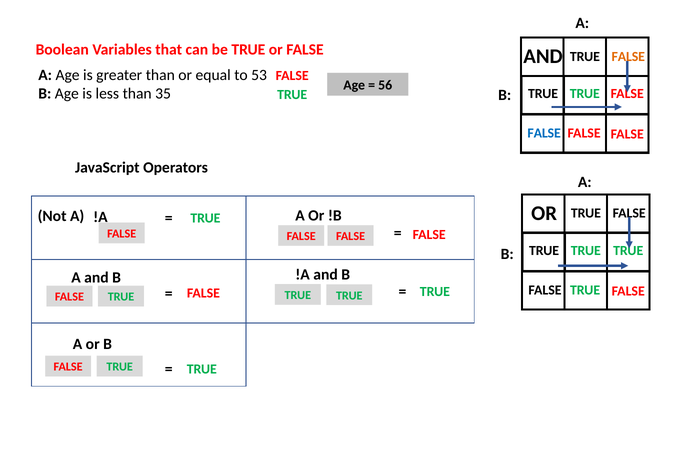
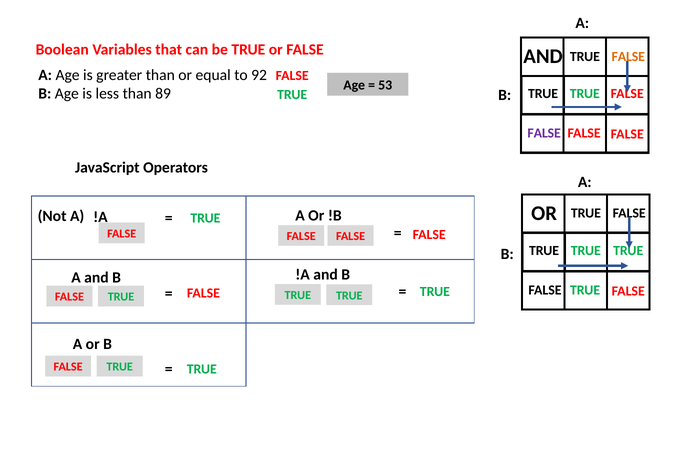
53: 53 -> 92 (259, 75)
56: 56 -> 53 (385, 85)
35: 35 -> 89 (163, 94)
FALSE colour: blue -> purple (544, 133)
